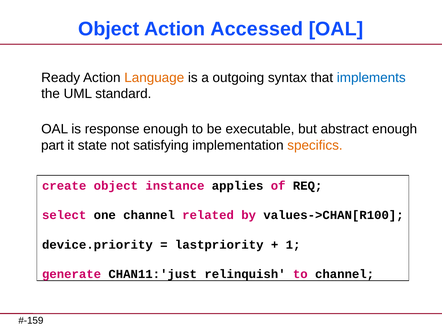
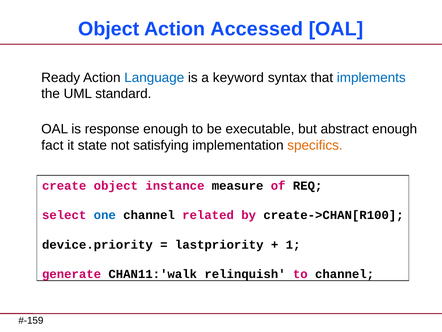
Language colour: orange -> blue (154, 77)
outgoing: outgoing -> keyword (238, 77)
part: part -> fact (52, 145)
applies: applies -> measure (238, 185)
one colour: black -> blue (105, 215)
values->CHAN[R100: values->CHAN[R100 -> create->CHAN[R100 (334, 215)
CHAN11:'just: CHAN11:'just -> CHAN11:'walk (153, 274)
